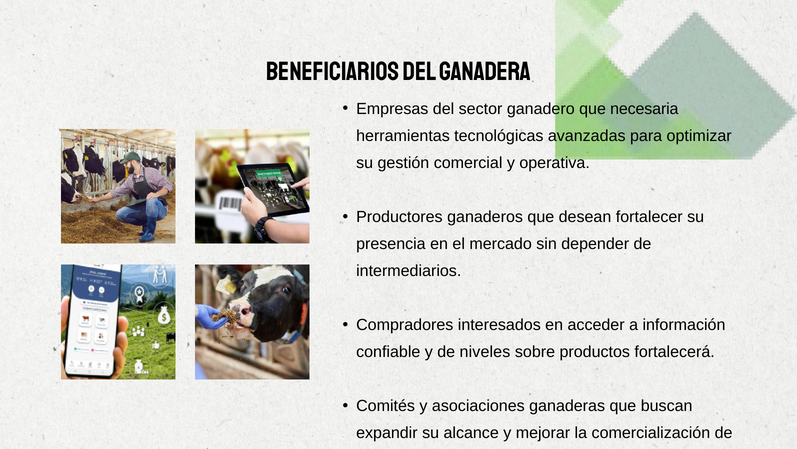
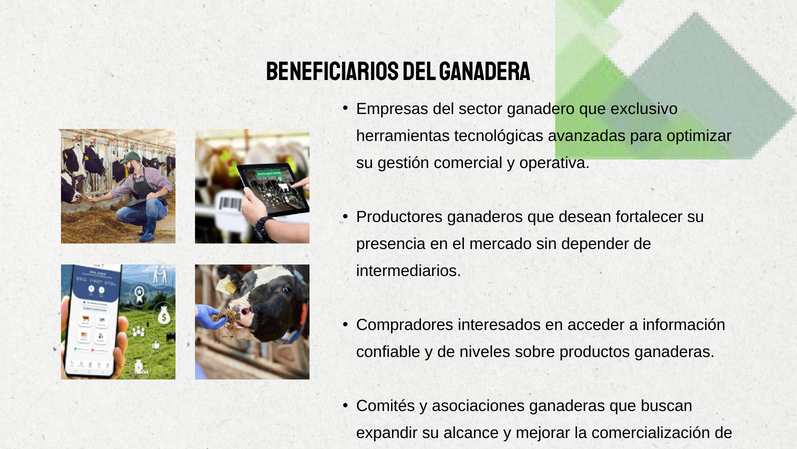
necesaria: necesaria -> exclusivo (644, 109)
productos fortalecerá: fortalecerá -> ganaderas (675, 352)
